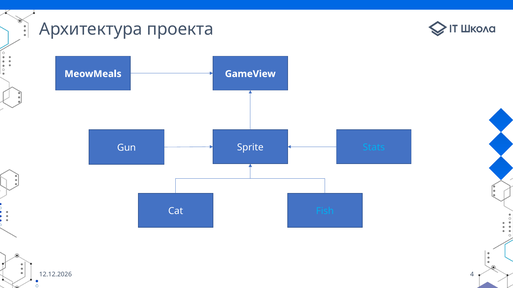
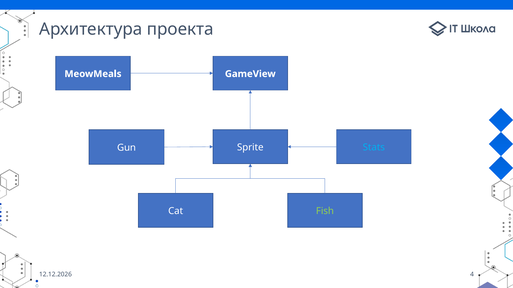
Fish colour: light blue -> light green (325, 211)
